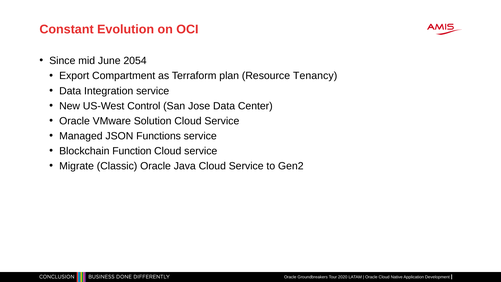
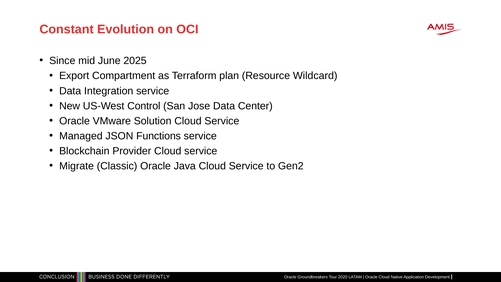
2054: 2054 -> 2025 (135, 61)
Tenancy: Tenancy -> Wildcard (315, 76)
Function: Function -> Provider (132, 151)
